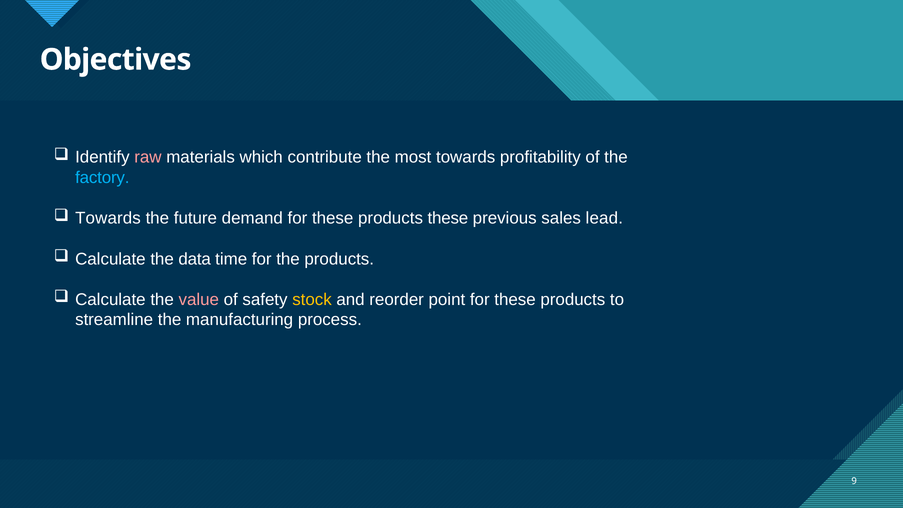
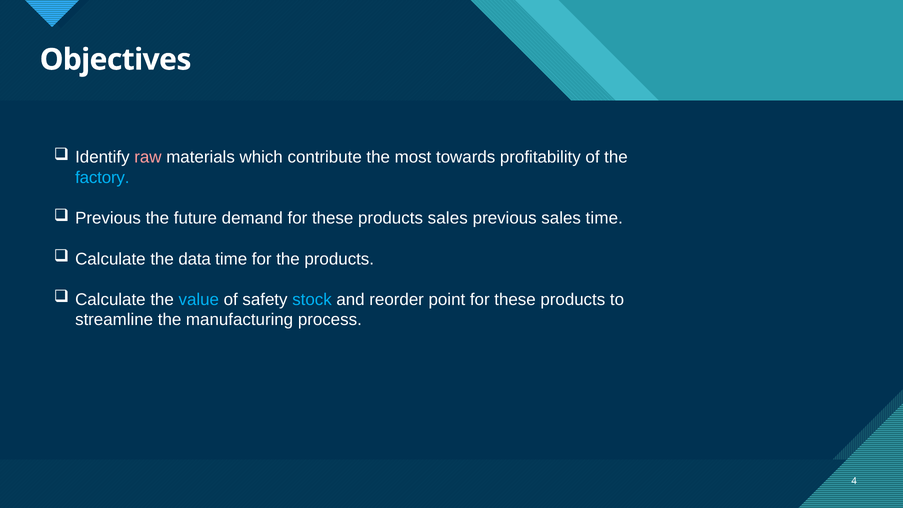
Towards: Towards -> Previous (108, 218)
products these: these -> sales (448, 218)
sales lead: lead -> time (604, 218)
value colour: pink -> light blue (199, 300)
stock colour: yellow -> light blue (312, 300)
9: 9 -> 4 (854, 481)
